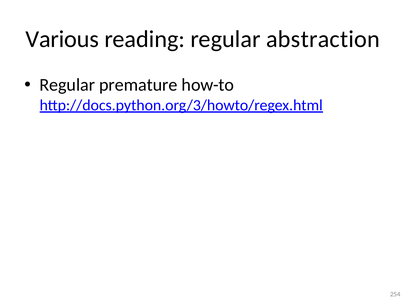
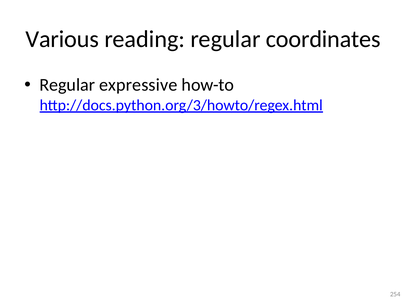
abstraction: abstraction -> coordinates (323, 39)
premature: premature -> expressive (138, 85)
